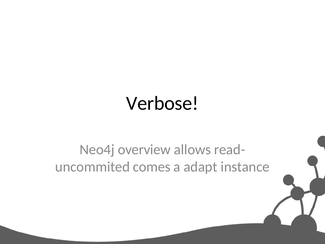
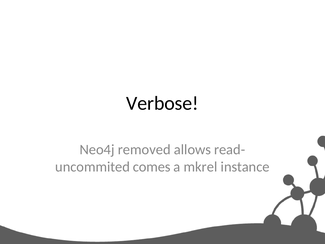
overview: overview -> removed (144, 149)
adapt: adapt -> mkrel (200, 167)
